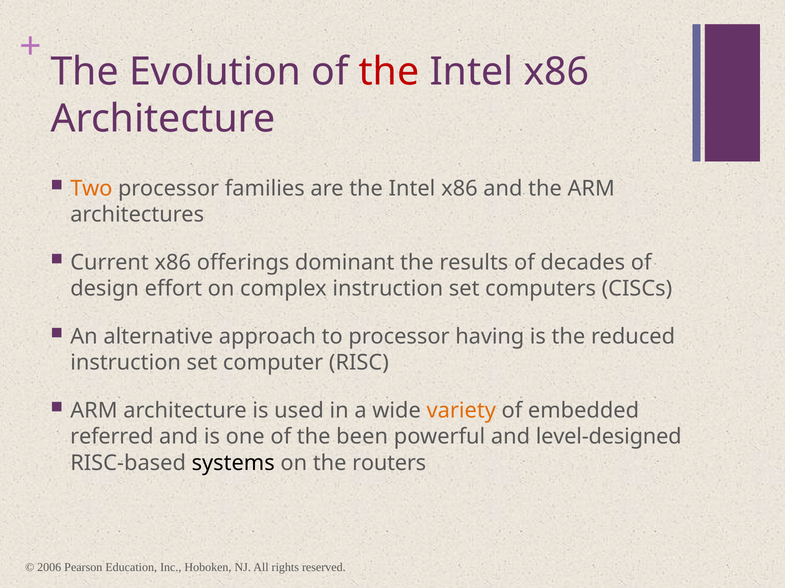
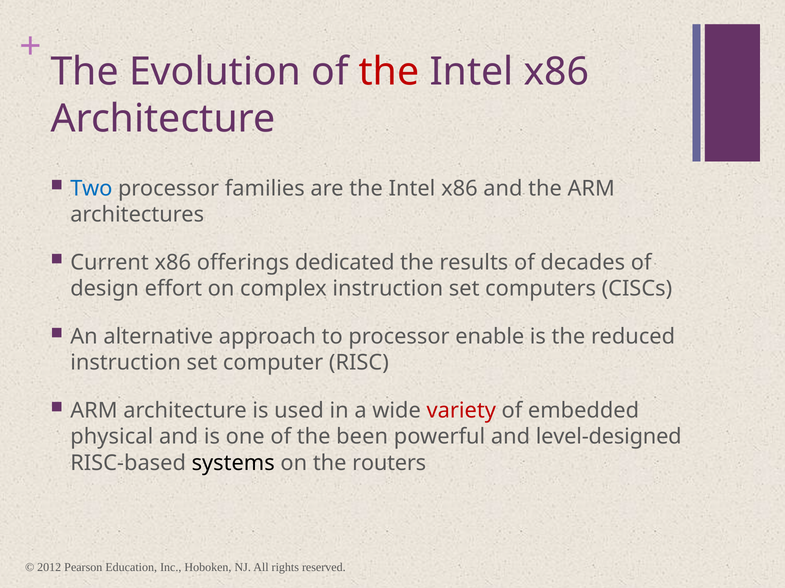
Two colour: orange -> blue (91, 189)
dominant: dominant -> dedicated (345, 263)
having: having -> enable (490, 337)
variety colour: orange -> red (461, 411)
referred: referred -> physical (112, 437)
2006: 2006 -> 2012 (49, 568)
